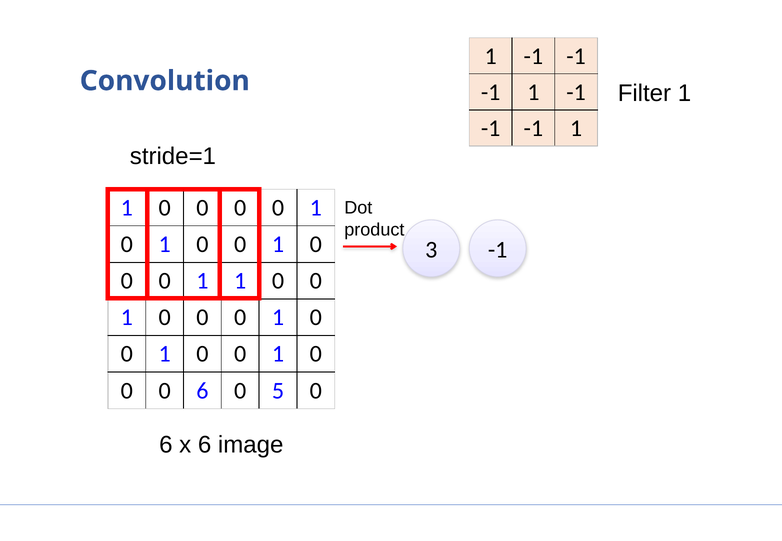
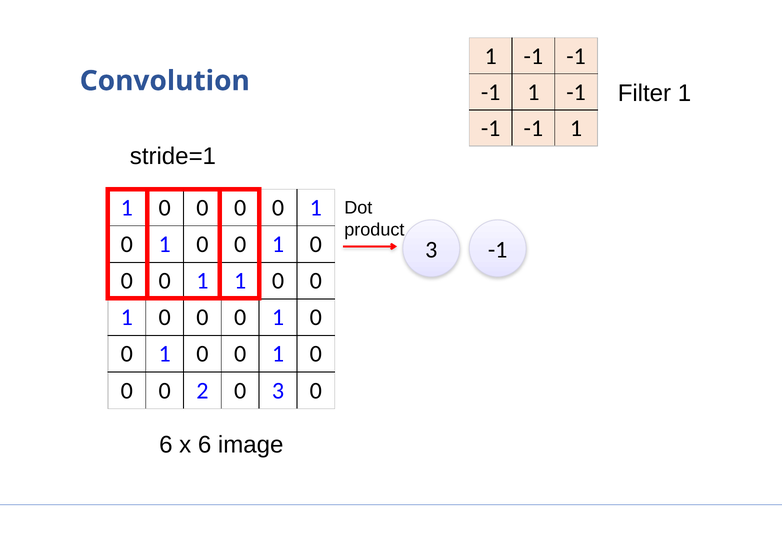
0 0 6: 6 -> 2 (202, 391)
0 5: 5 -> 3 (278, 391)
